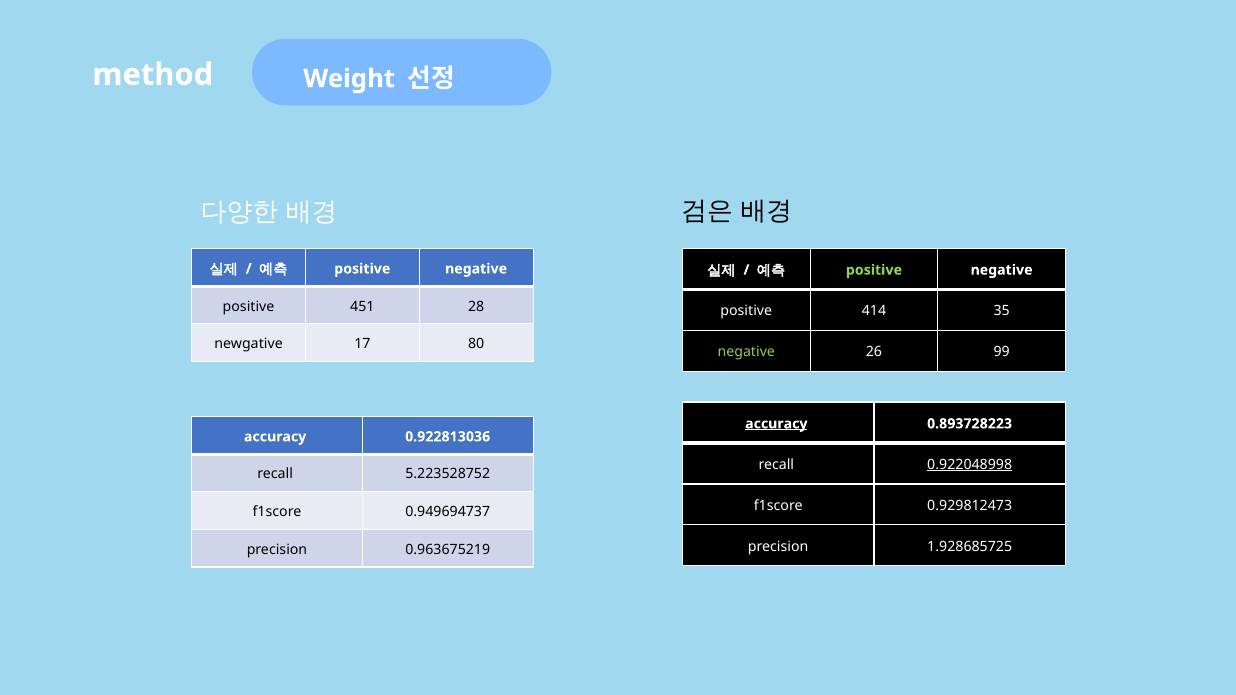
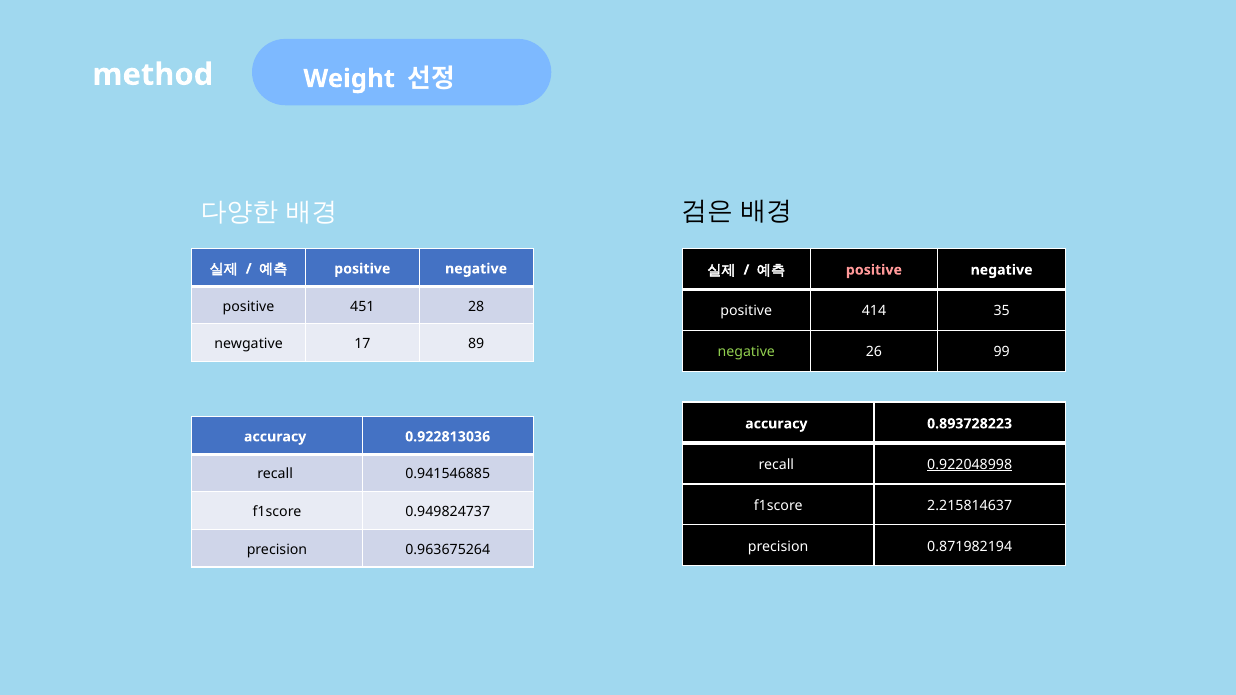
positive colour: light green -> pink (874, 270)
80: 80 -> 89 (476, 344)
accuracy underline: present -> none (776, 424)
5.223528752: 5.223528752 -> 0.941546885 (448, 474)
0.929812473: 0.929812473 -> 2.215814637 (970, 506)
0.949694737: 0.949694737 -> 0.949824737 (448, 512)
1.928685725: 1.928685725 -> 0.871982194 (970, 547)
0.963675219: 0.963675219 -> 0.963675264 (448, 550)
